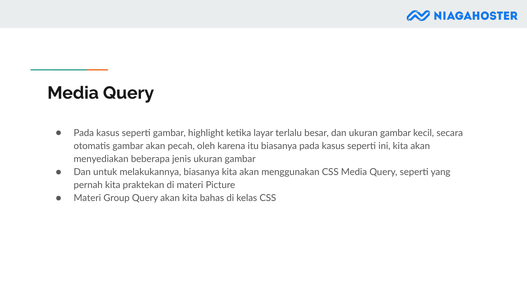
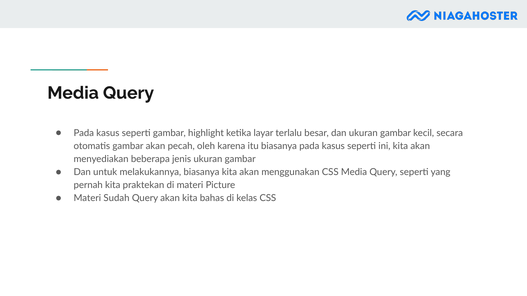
Group: Group -> Sudah (116, 198)
